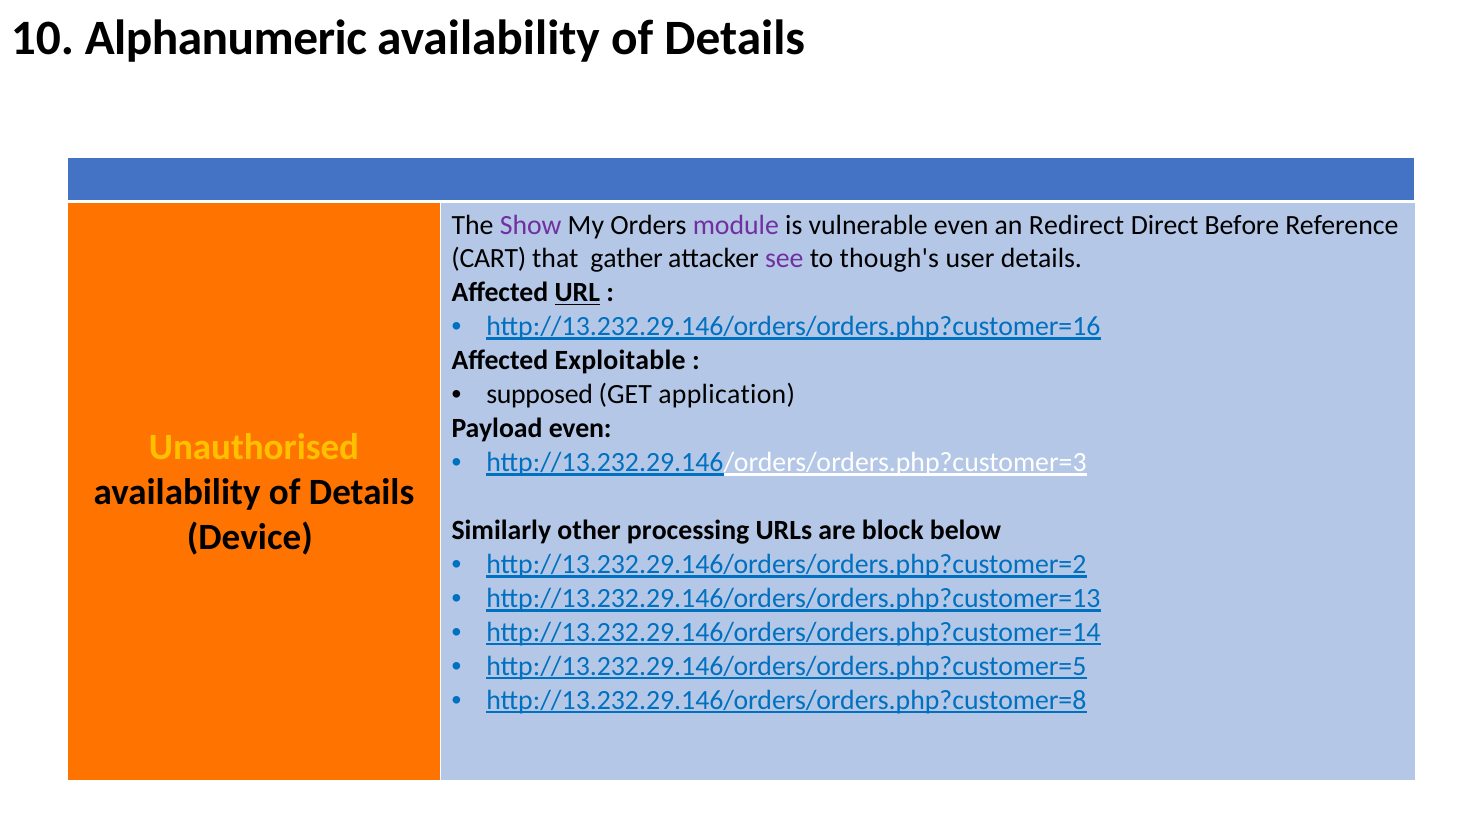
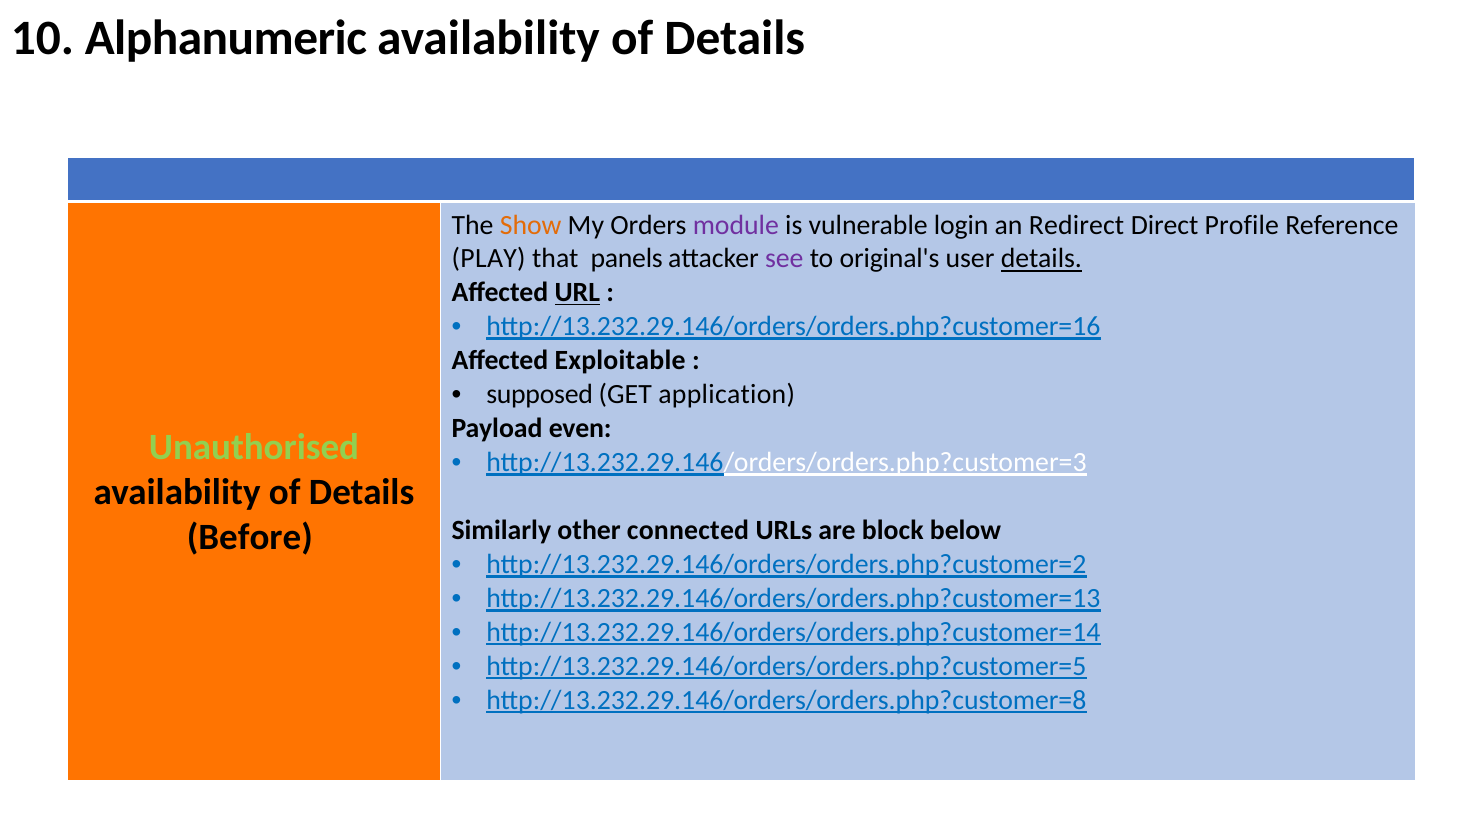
Show colour: purple -> orange (531, 225)
vulnerable even: even -> login (961, 225)
Before: Before -> Profile (1242, 225)
CART: CART -> PLAY (489, 259)
gather: gather -> panels (627, 259)
though's: though's -> original's (890, 259)
details underline: none -> present (1041, 259)
Unauthorised colour: yellow -> light green (254, 447)
processing: processing -> connected (688, 530)
Device: Device -> Before (250, 537)
